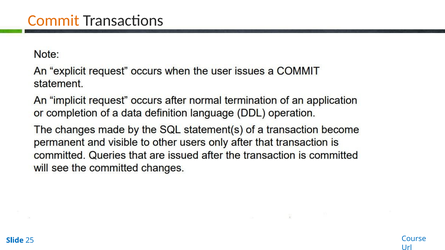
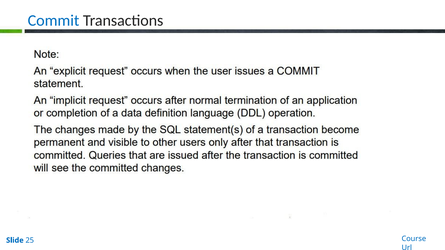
Commit colour: orange -> blue (53, 21)
